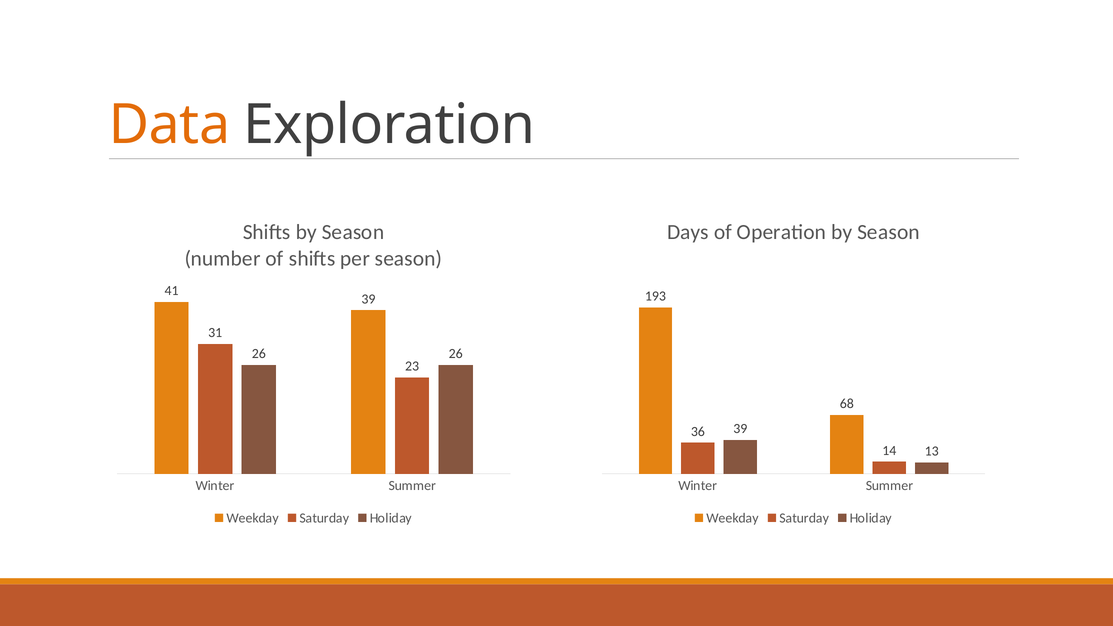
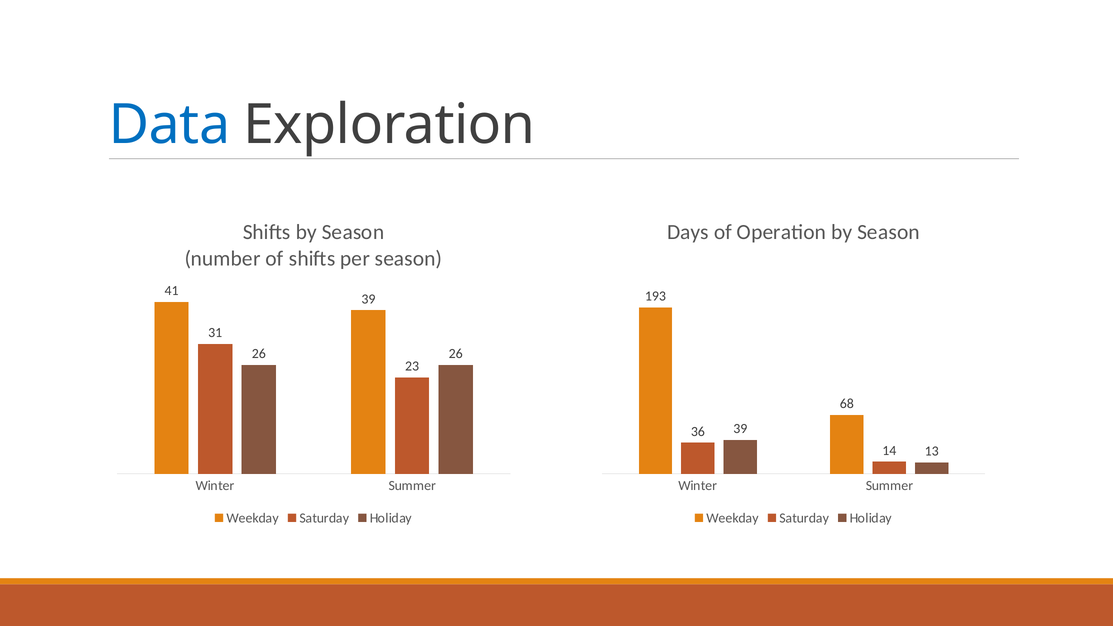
Data colour: orange -> blue (169, 125)
